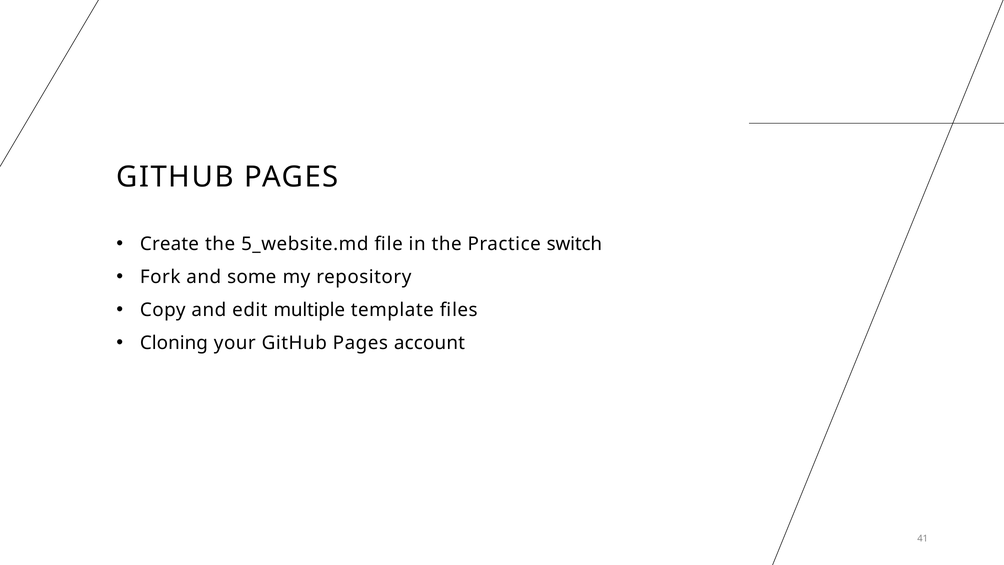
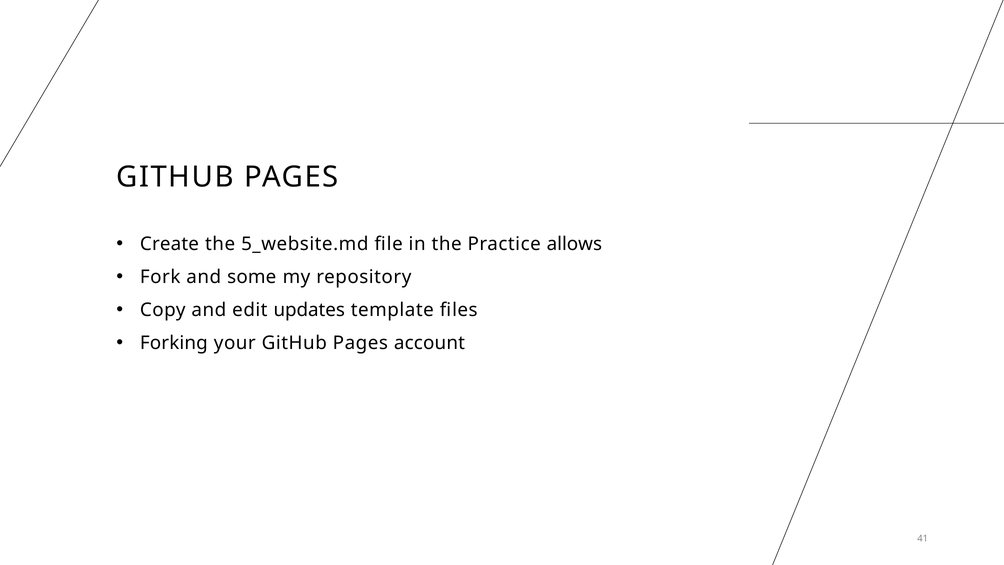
switch: switch -> allows (574, 244)
multiple: multiple -> updates (309, 310)
Cloning: Cloning -> Forking (174, 343)
